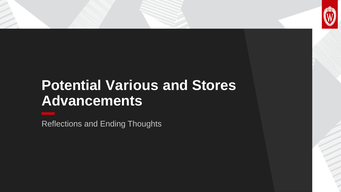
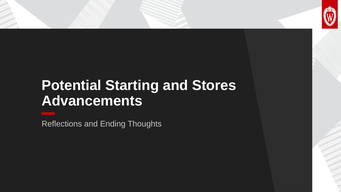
Various: Various -> Starting (132, 85)
